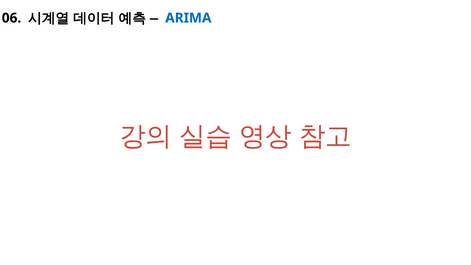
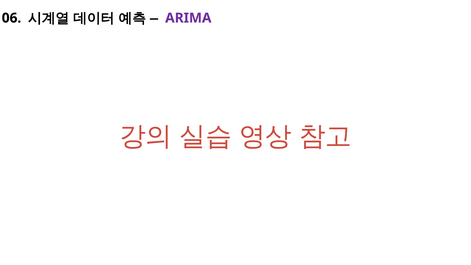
ARIMA colour: blue -> purple (188, 18)
